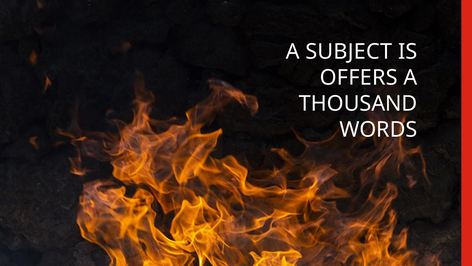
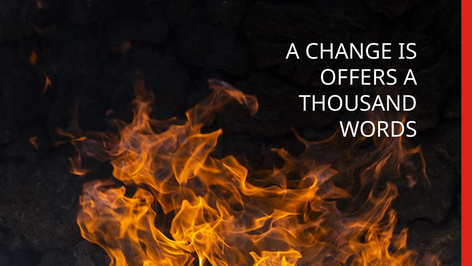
SUBJECT: SUBJECT -> CHANGE (349, 52)
